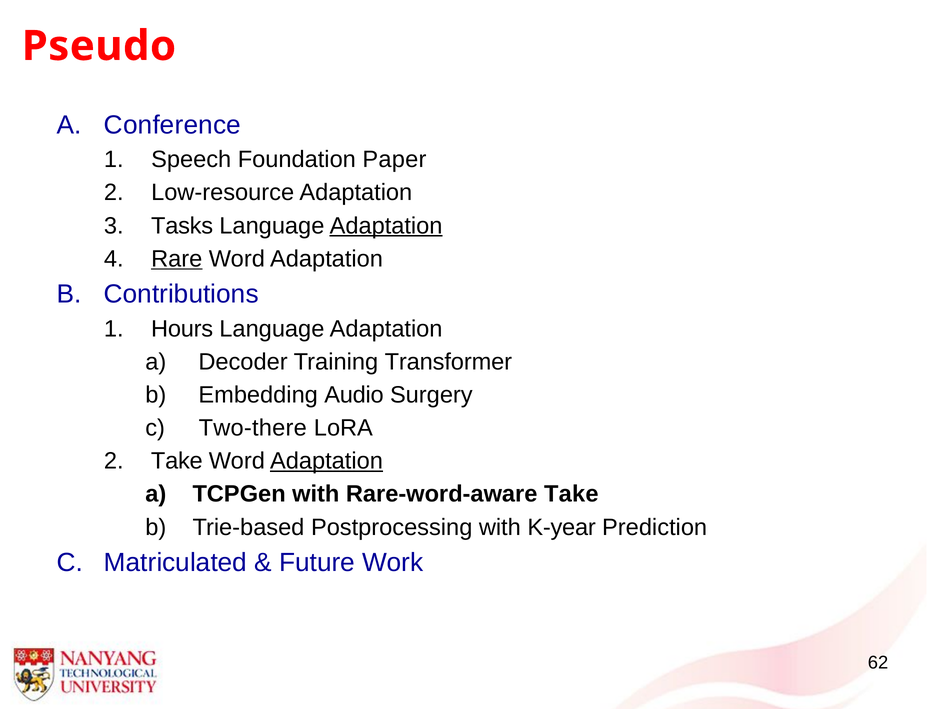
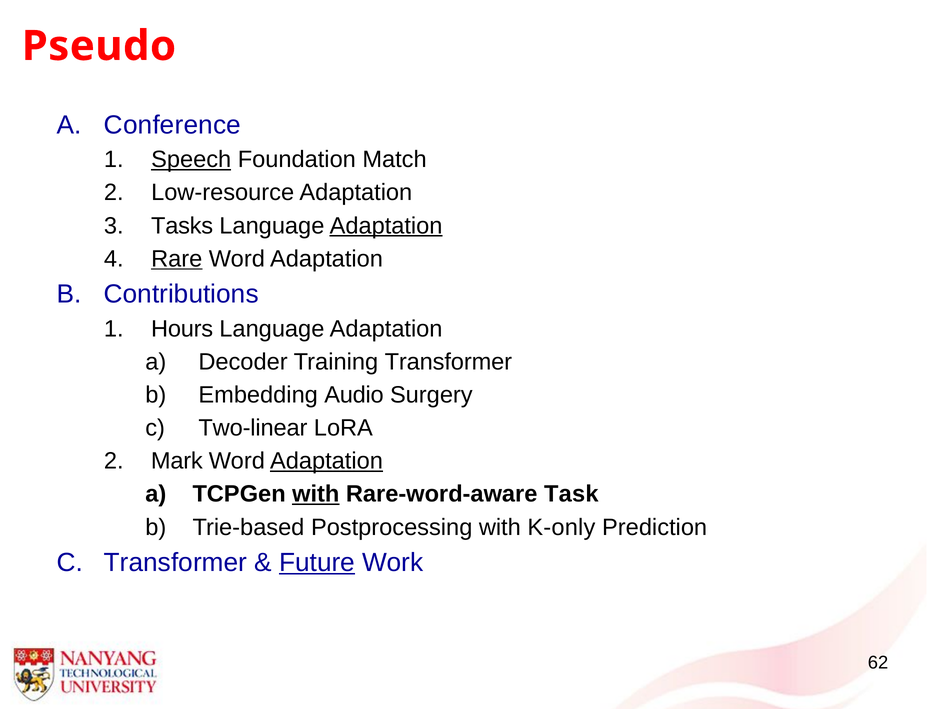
Speech underline: none -> present (191, 160)
Paper: Paper -> Match (395, 160)
Two-there: Two-there -> Two-linear (253, 428)
Take: Take -> Mark (177, 461)
with underline: none -> present (316, 494)
Rare-word-aware Take: Take -> Task (571, 494)
K-year: K-year -> K-only (561, 527)
Matriculated: Matriculated -> Transformer (176, 562)
Future underline: none -> present (317, 562)
